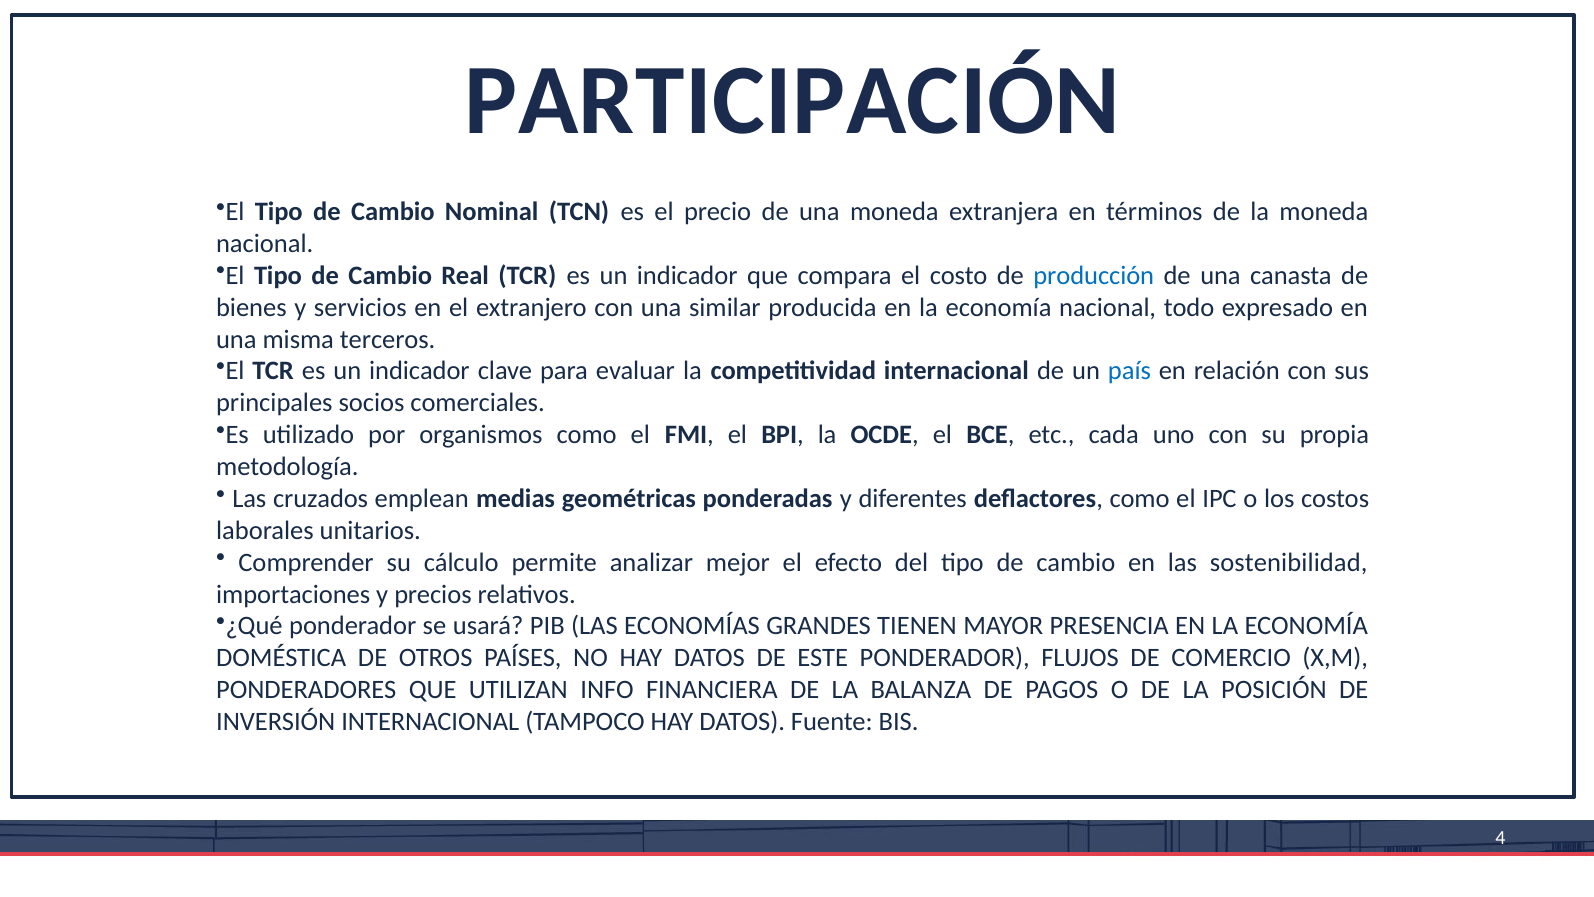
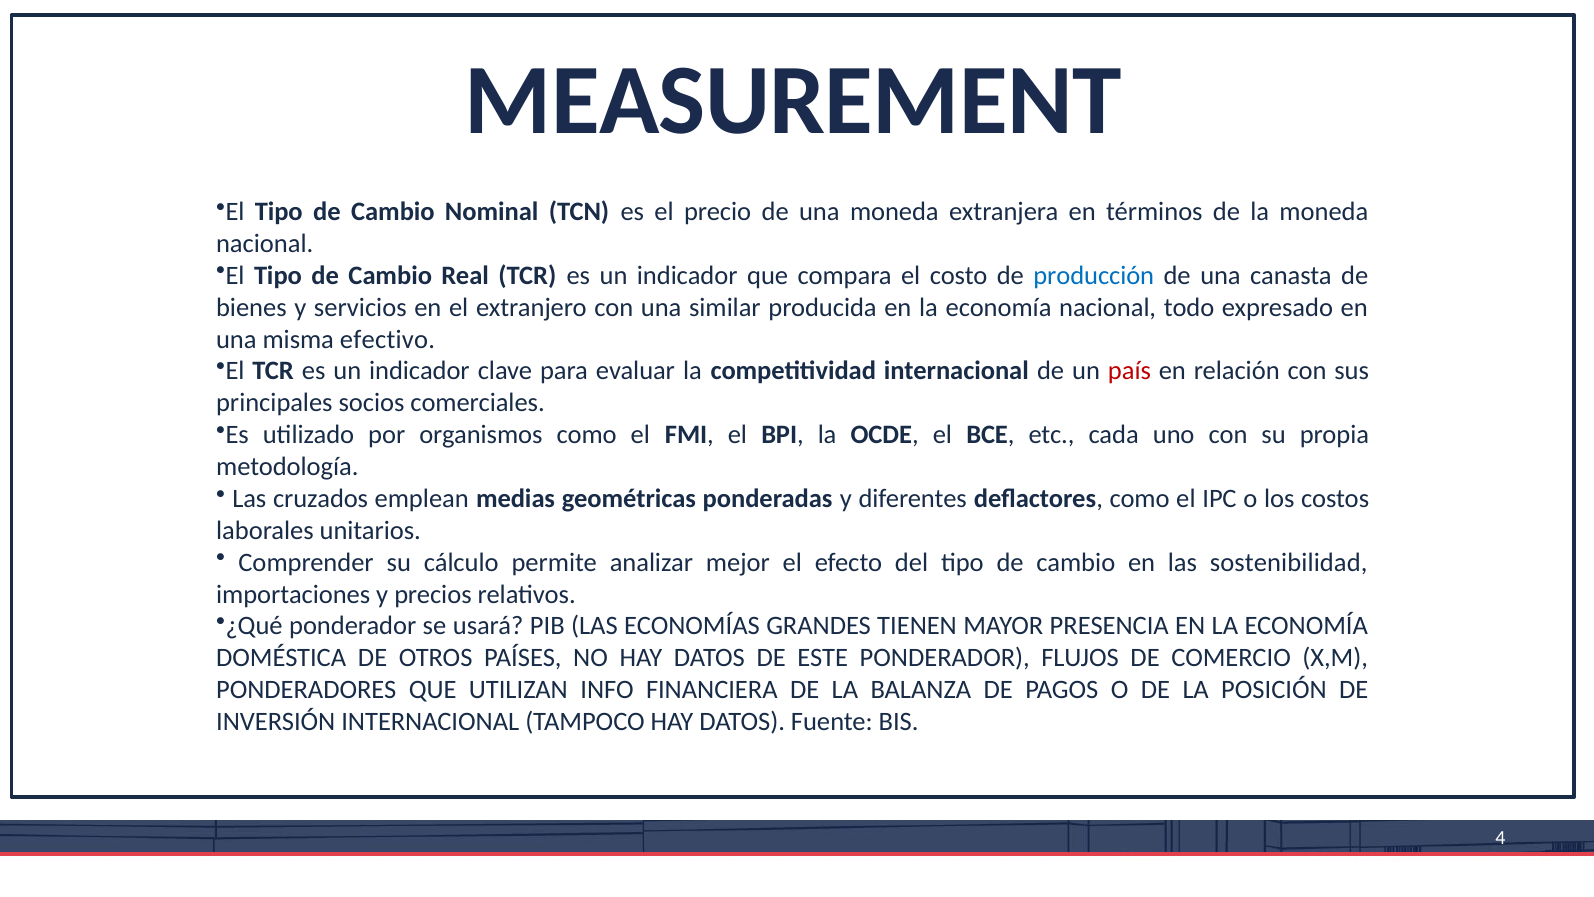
PARTICIPACIÓN: PARTICIPACIÓN -> MEASUREMENT (793, 100)
terceros: terceros -> efectivo (387, 339)
país colour: blue -> red (1129, 371)
